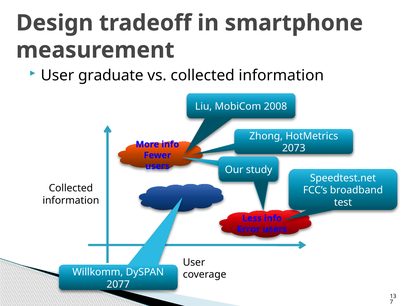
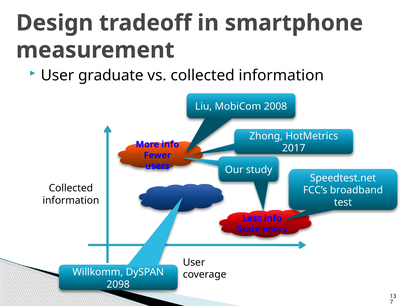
2073: 2073 -> 2017 (294, 148)
Error: Error -> State (249, 229)
2077: 2077 -> 2098 (118, 284)
